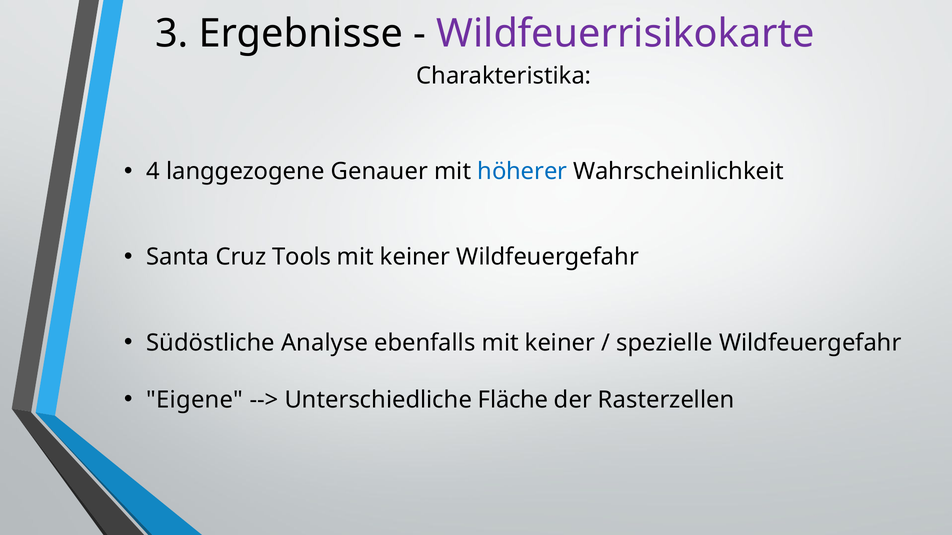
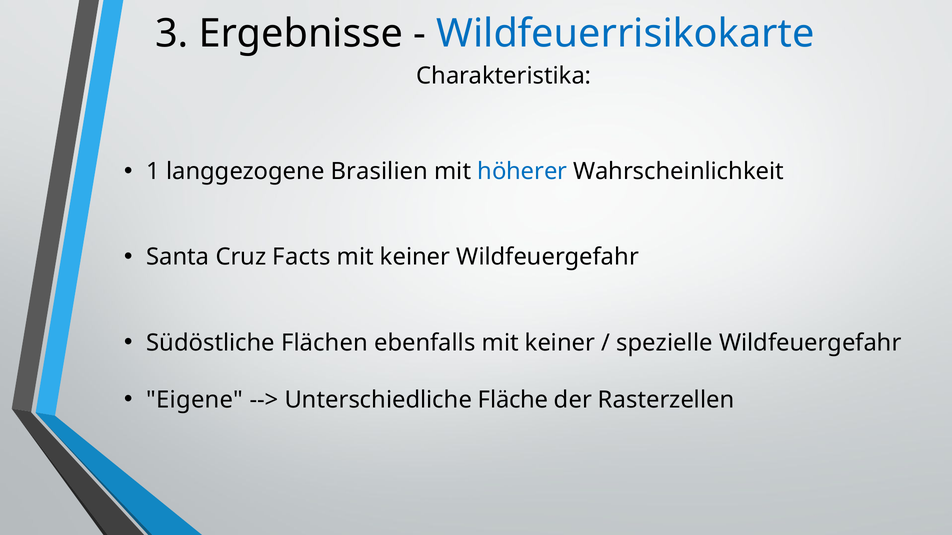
Wildfeuerrisikokarte colour: purple -> blue (625, 34)
4: 4 -> 1 (153, 172)
Genauer: Genauer -> Brasilien (379, 172)
Tools: Tools -> Facts (301, 257)
Analyse: Analyse -> Flächen (325, 343)
